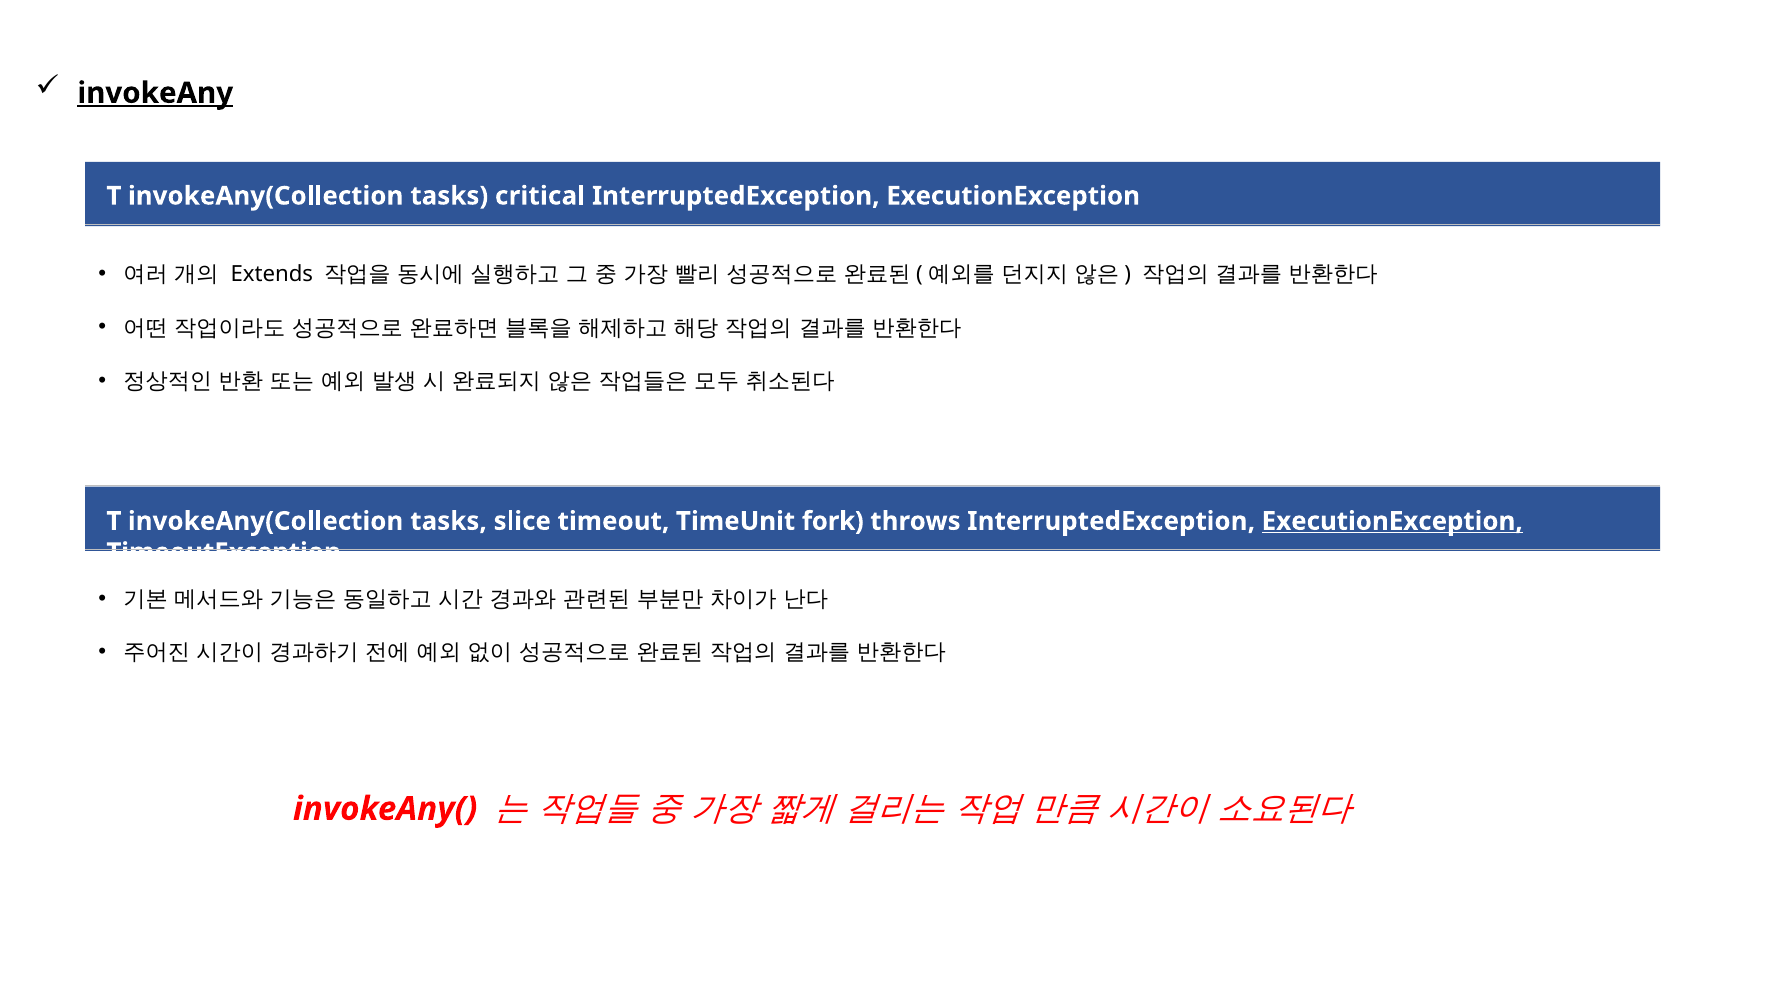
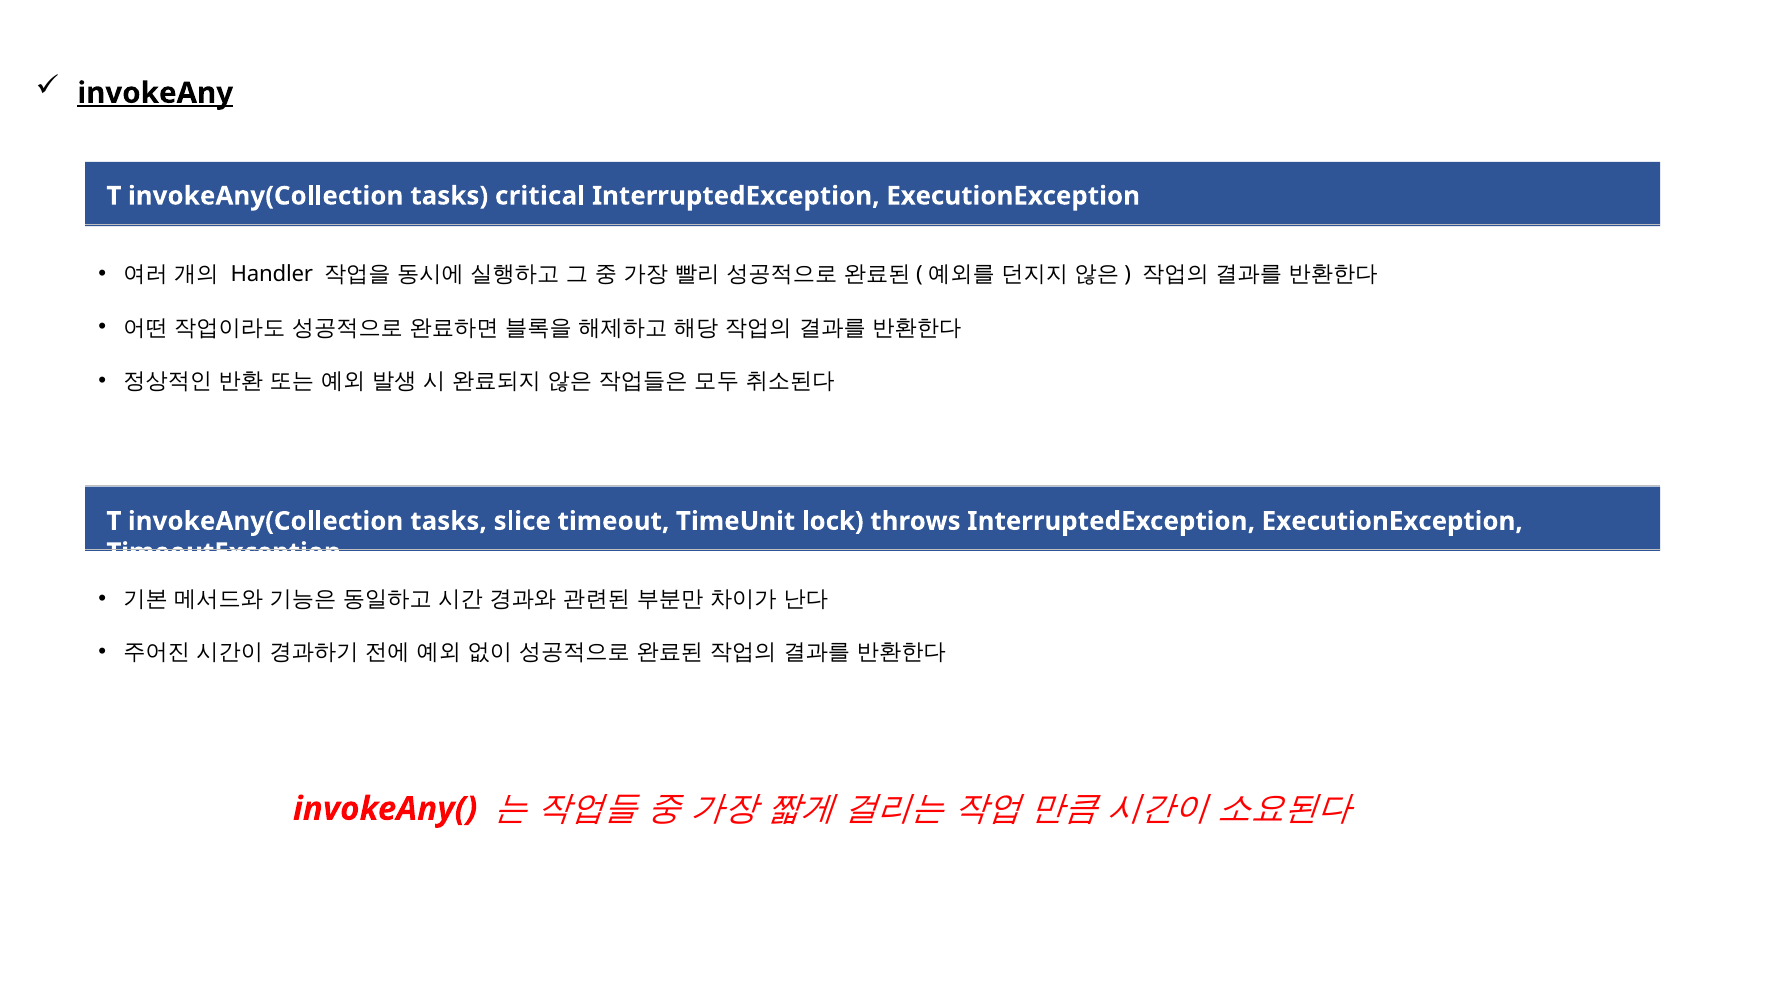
Extends: Extends -> Handler (272, 274)
fork: fork -> lock (833, 521)
ExecutionException underline: present -> none (1392, 521)
